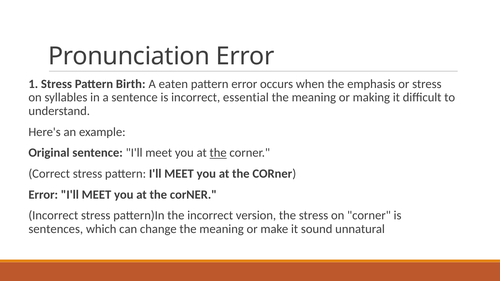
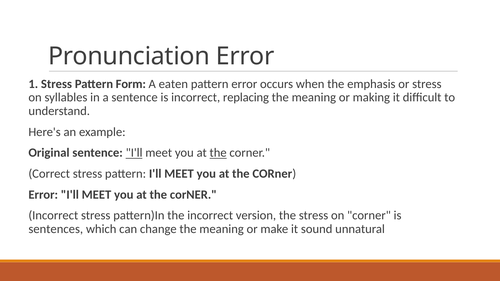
Birth: Birth -> Form (131, 84)
essential: essential -> replacing (246, 98)
I'll underline: none -> present (134, 153)
